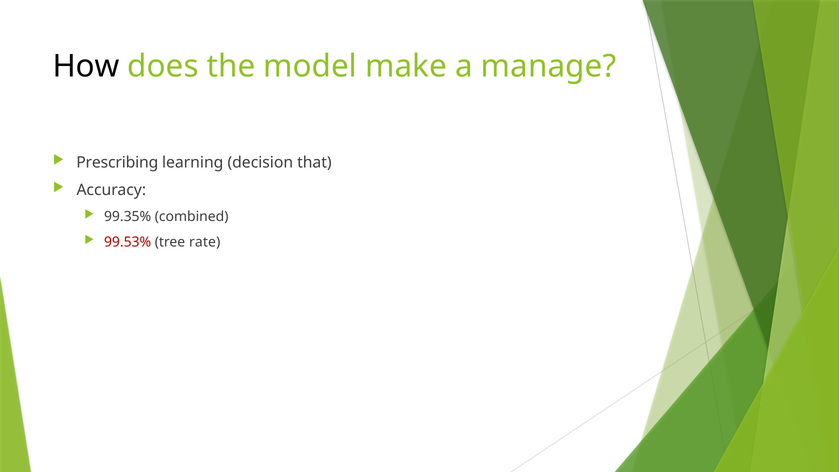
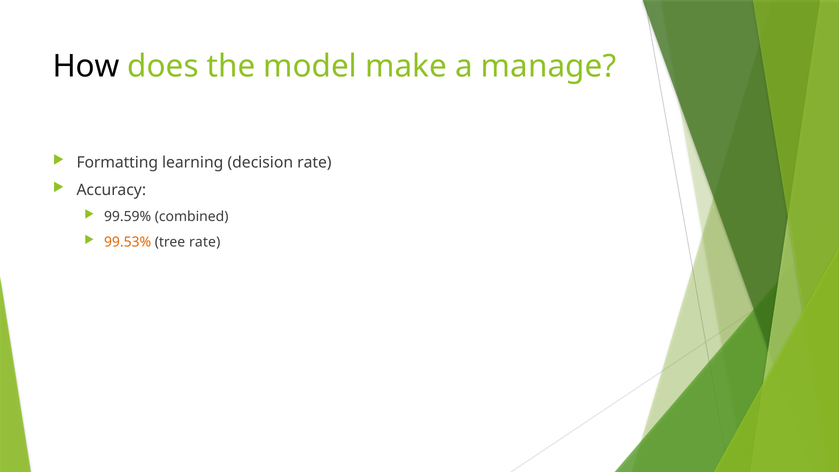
Prescribing: Prescribing -> Formatting (117, 162)
decision that: that -> rate (314, 162)
99.35%: 99.35% -> 99.59% (128, 216)
99.53% colour: red -> orange (128, 242)
